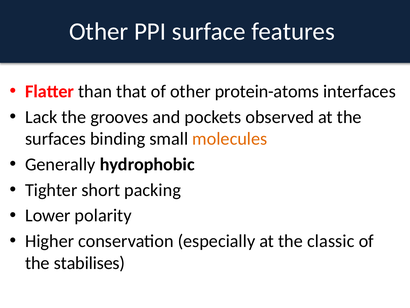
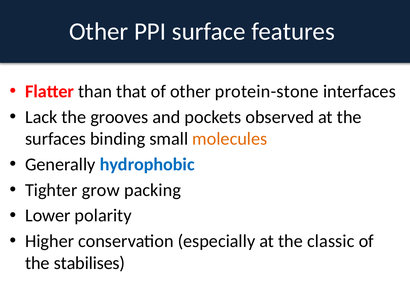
protein-atoms: protein-atoms -> protein-stone (267, 91)
hydrophobic colour: black -> blue (147, 164)
short: short -> grow (101, 190)
